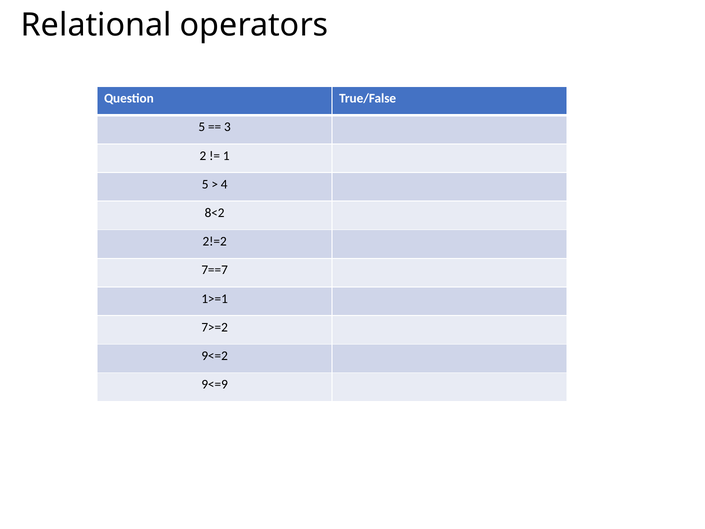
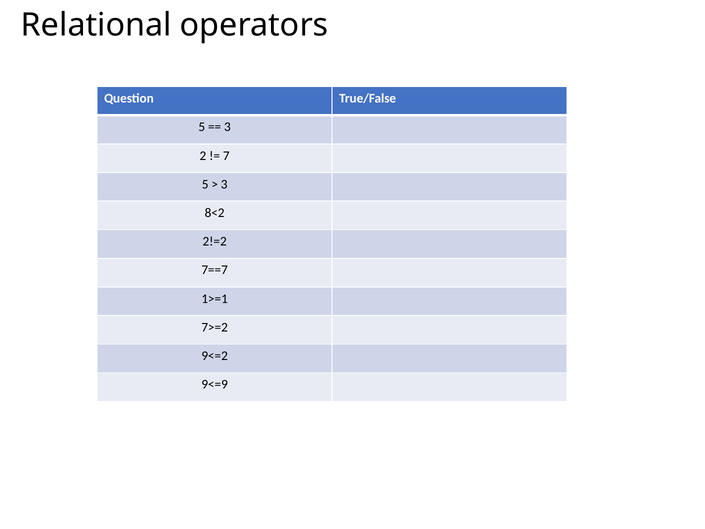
1: 1 -> 7 (226, 156)
4: 4 -> 3 (224, 184)
